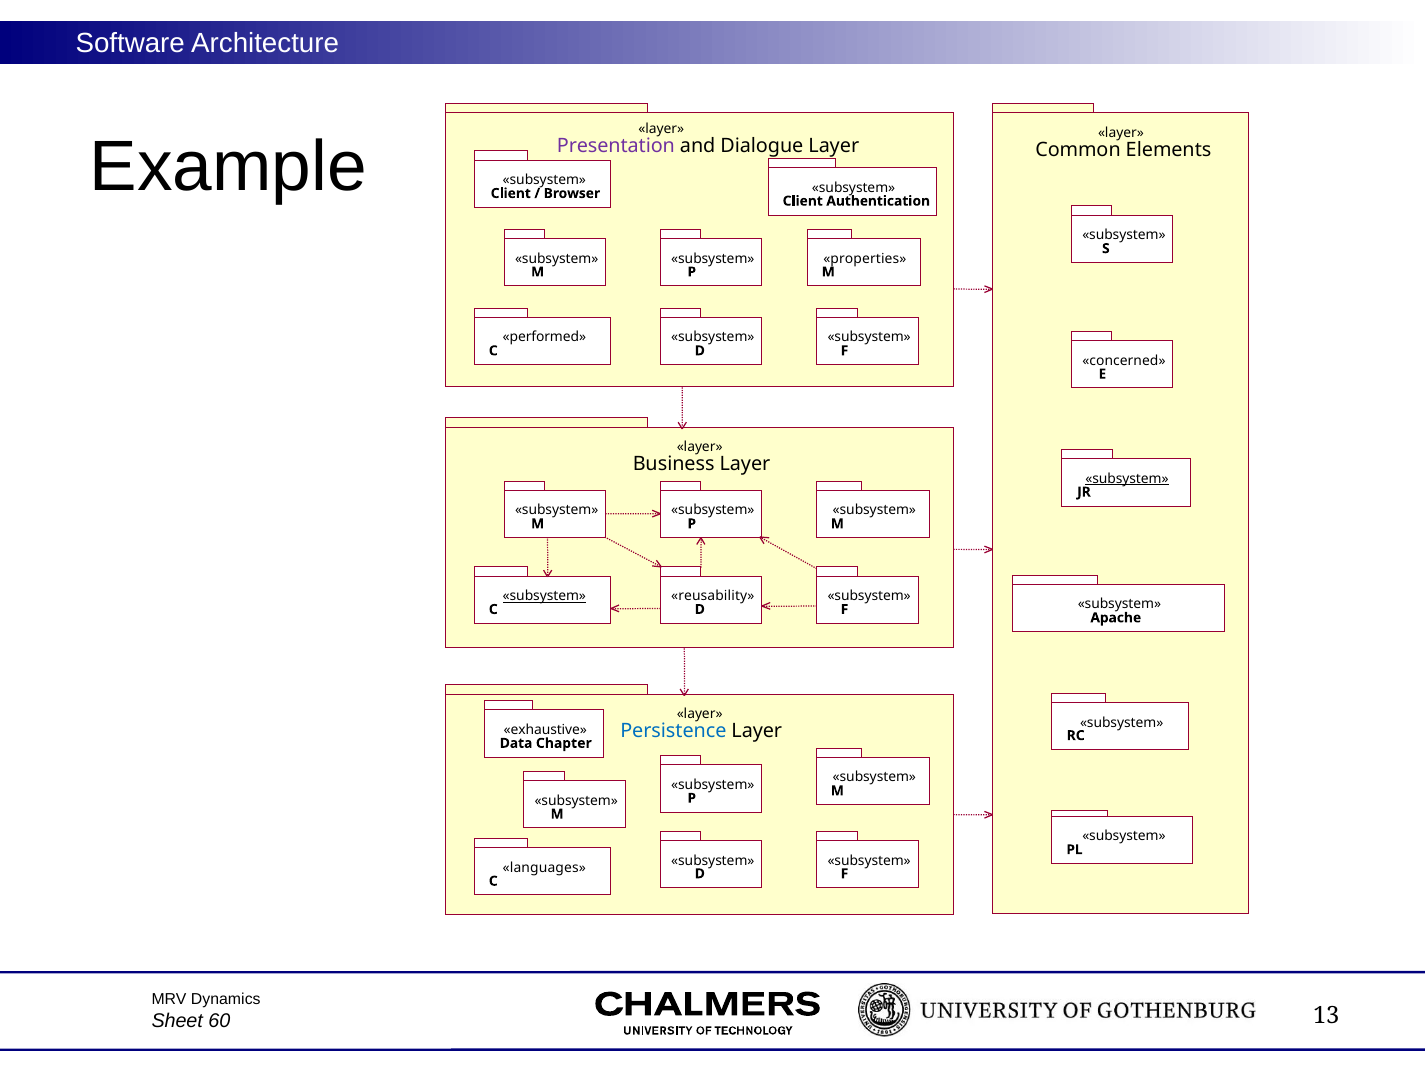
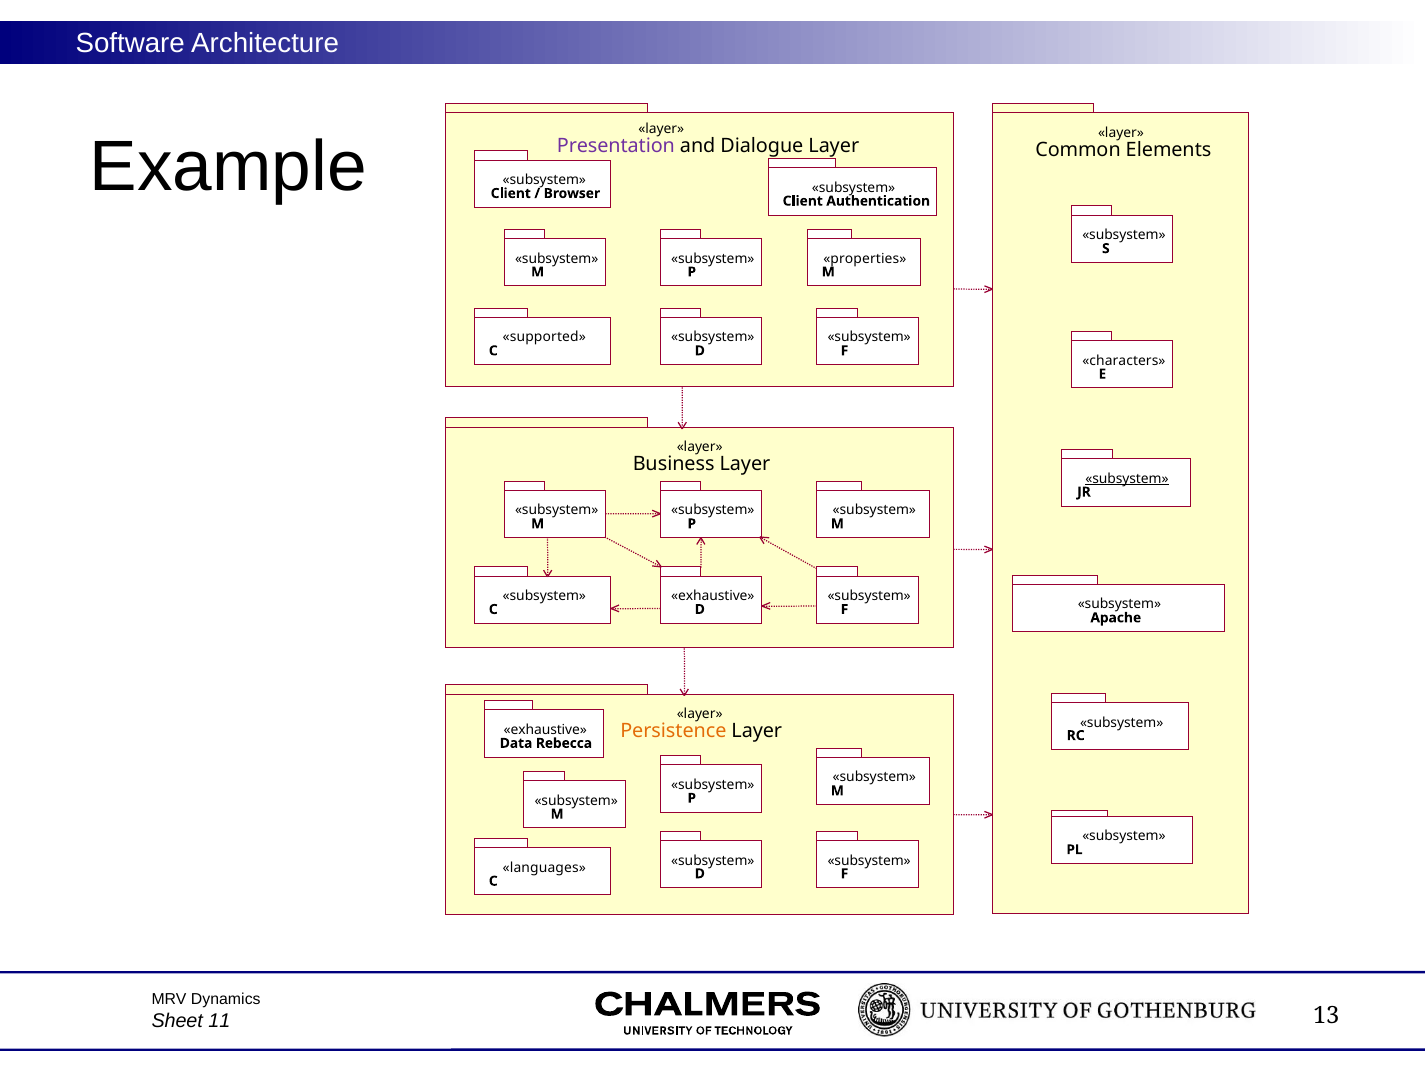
performed: performed -> supported (544, 337)
concerned: concerned -> characters (1124, 361)
subsystem underline: present -> none (544, 596)
reusability: reusability -> exhaustive (713, 596)
Persistence colour: blue -> orange (673, 731)
Chapter: Chapter -> Rebecca (564, 743)
60: 60 -> 11 (219, 1021)
